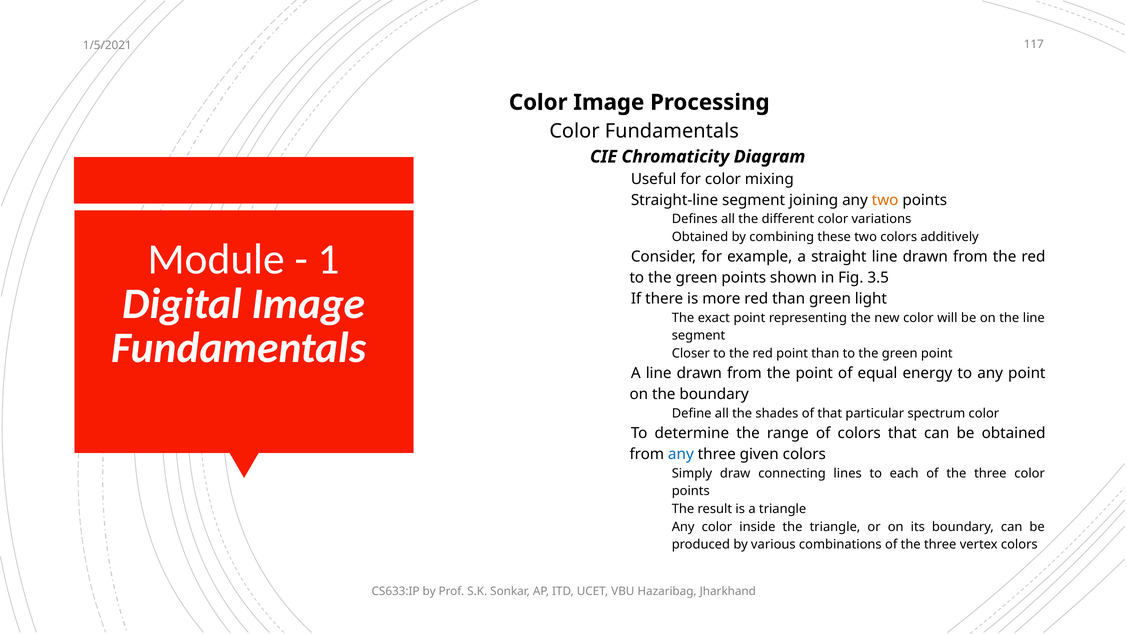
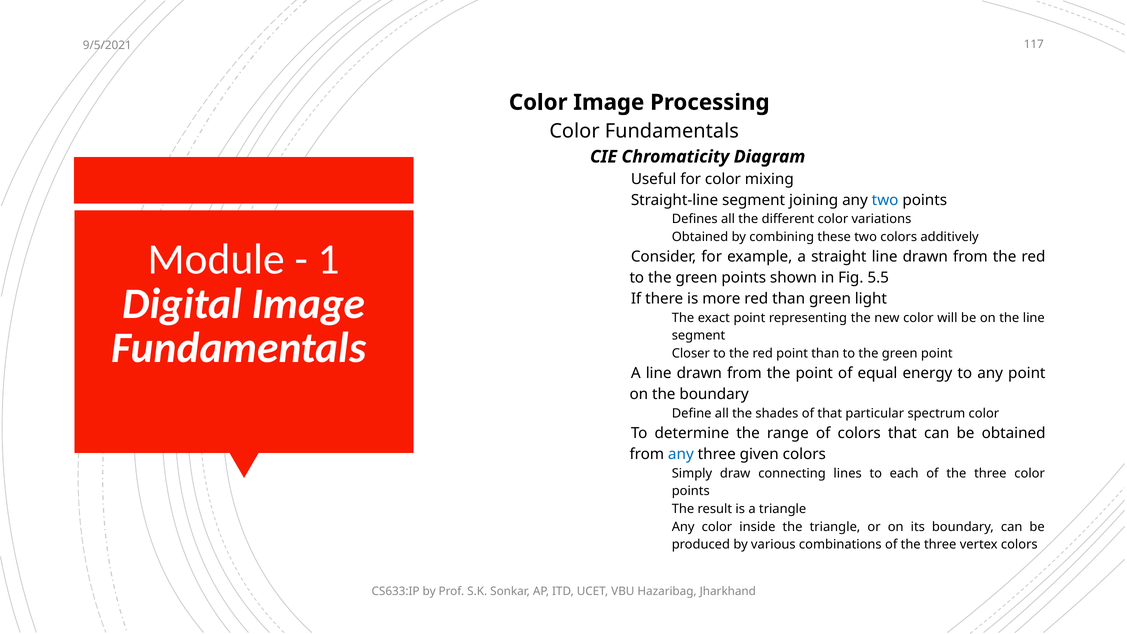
1/5/2021: 1/5/2021 -> 9/5/2021 (107, 45)
two colour: orange -> blue (885, 200)
3.5: 3.5 -> 5.5 (878, 278)
